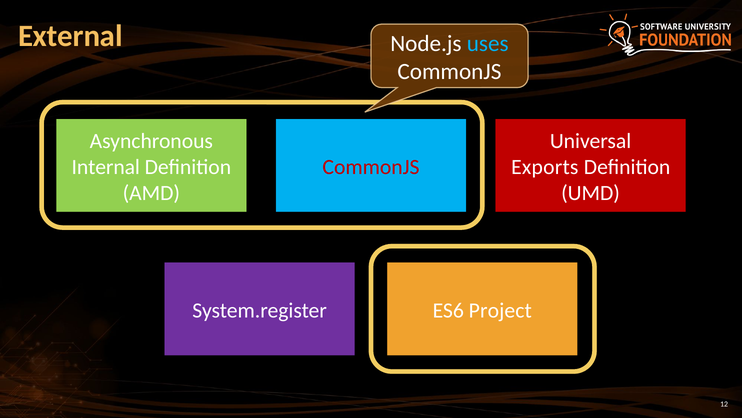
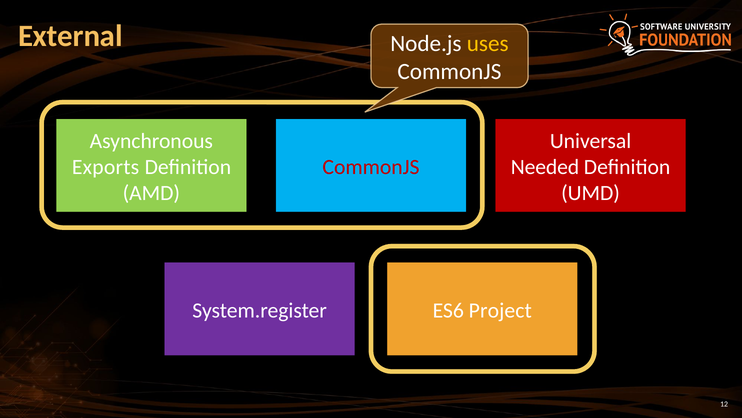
uses colour: light blue -> yellow (488, 43)
Internal: Internal -> Exports (106, 167)
Exports: Exports -> Needed (545, 167)
